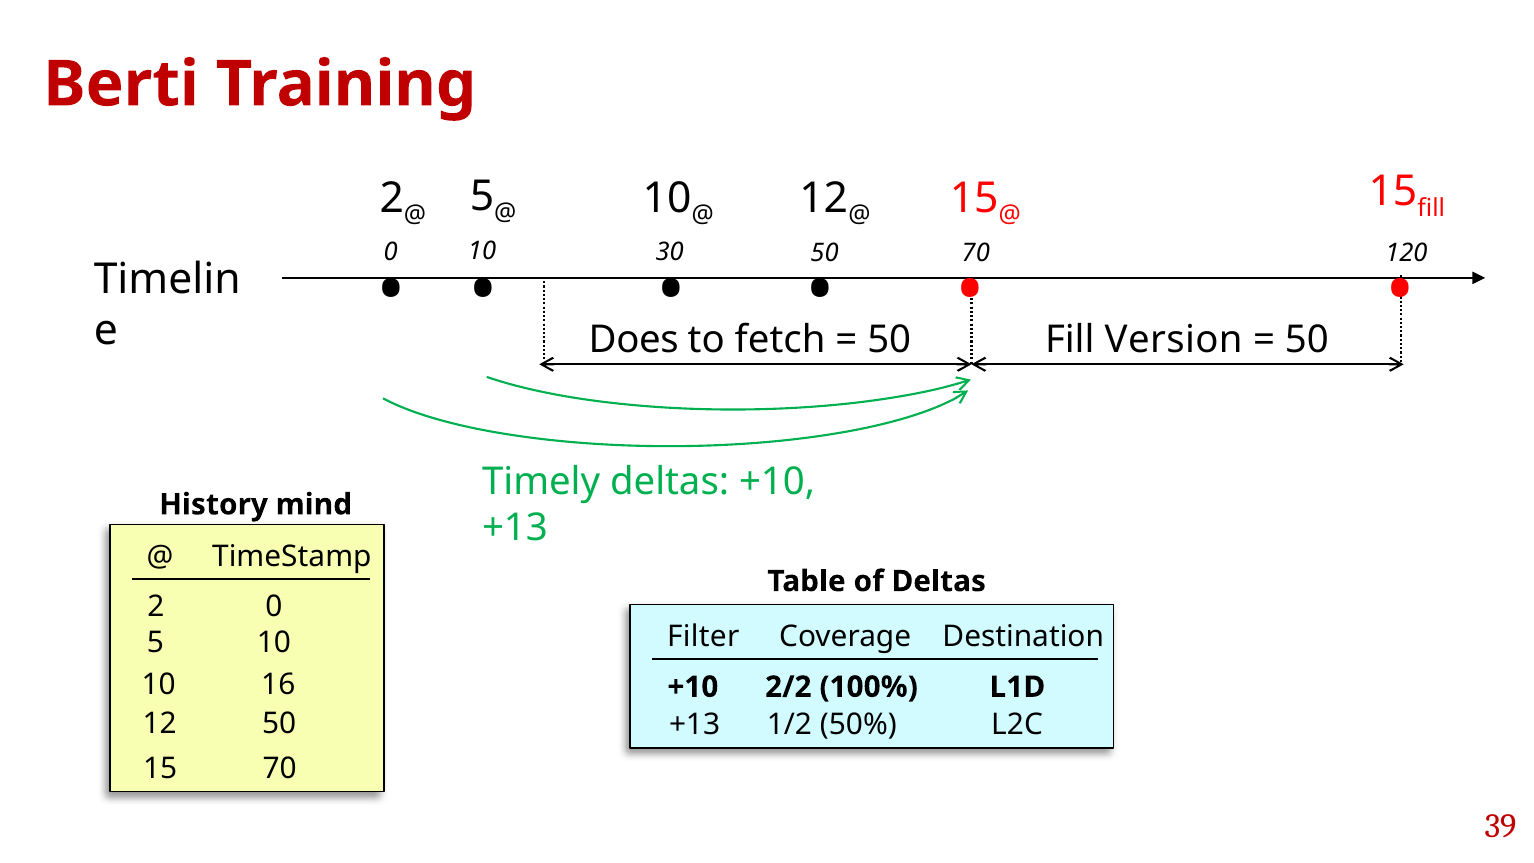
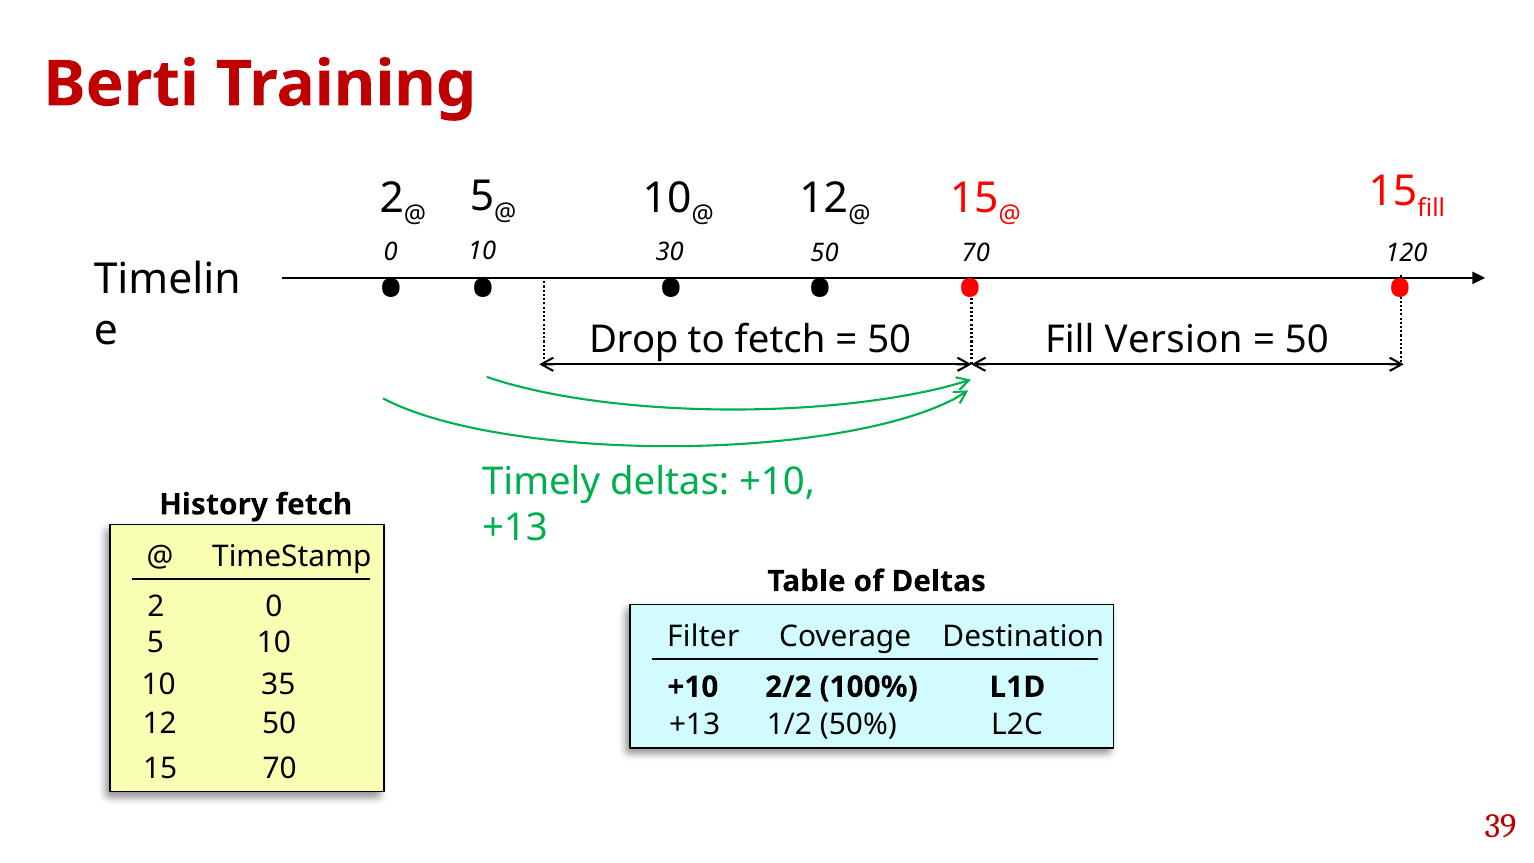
Does: Does -> Drop (634, 339)
History mind: mind -> fetch (314, 505)
16: 16 -> 35 (278, 684)
